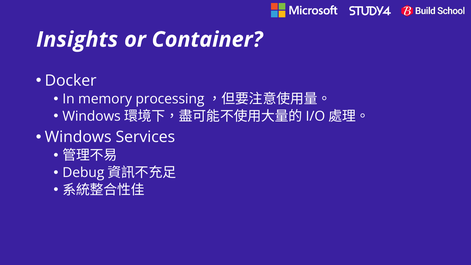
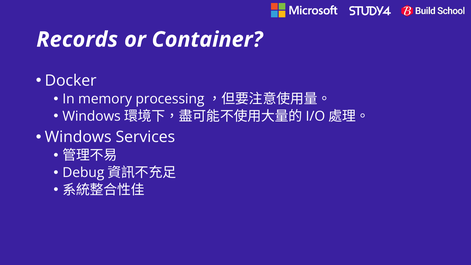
Insights: Insights -> Records (77, 40)
